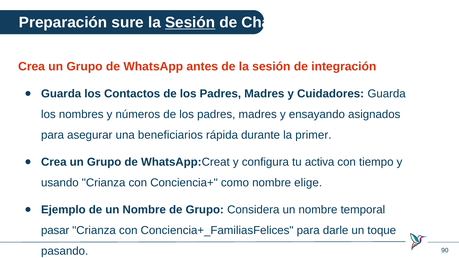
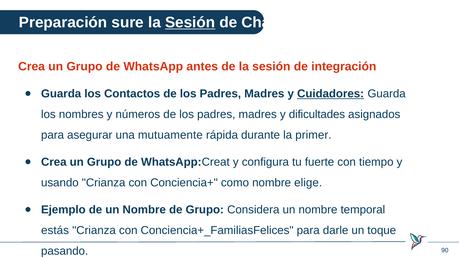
Cuidadores underline: none -> present (331, 94)
ensayando: ensayando -> dificultades (317, 114)
beneficiarios: beneficiarios -> mutuamente (170, 135)
activa: activa -> fuerte (320, 162)
pasar: pasar -> estás (55, 231)
